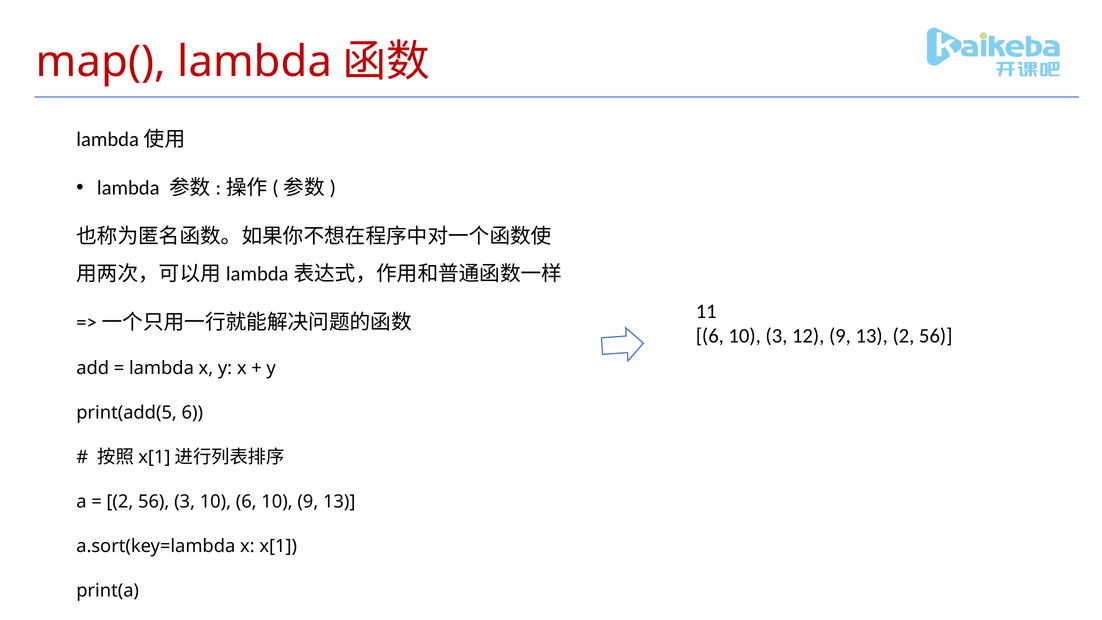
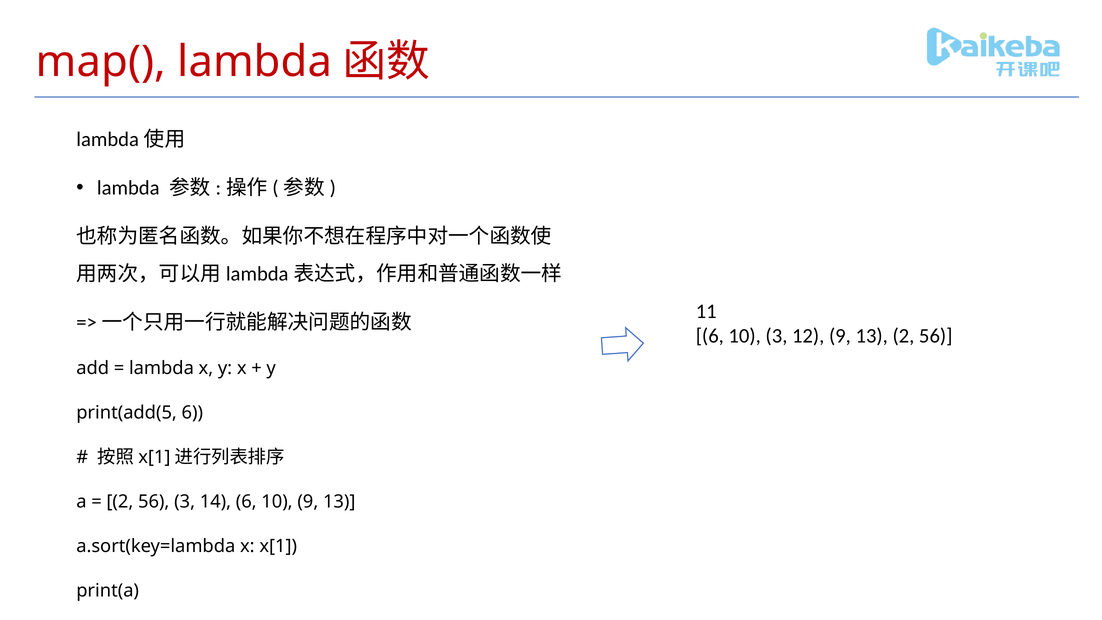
3 10: 10 -> 14 (215, 502)
